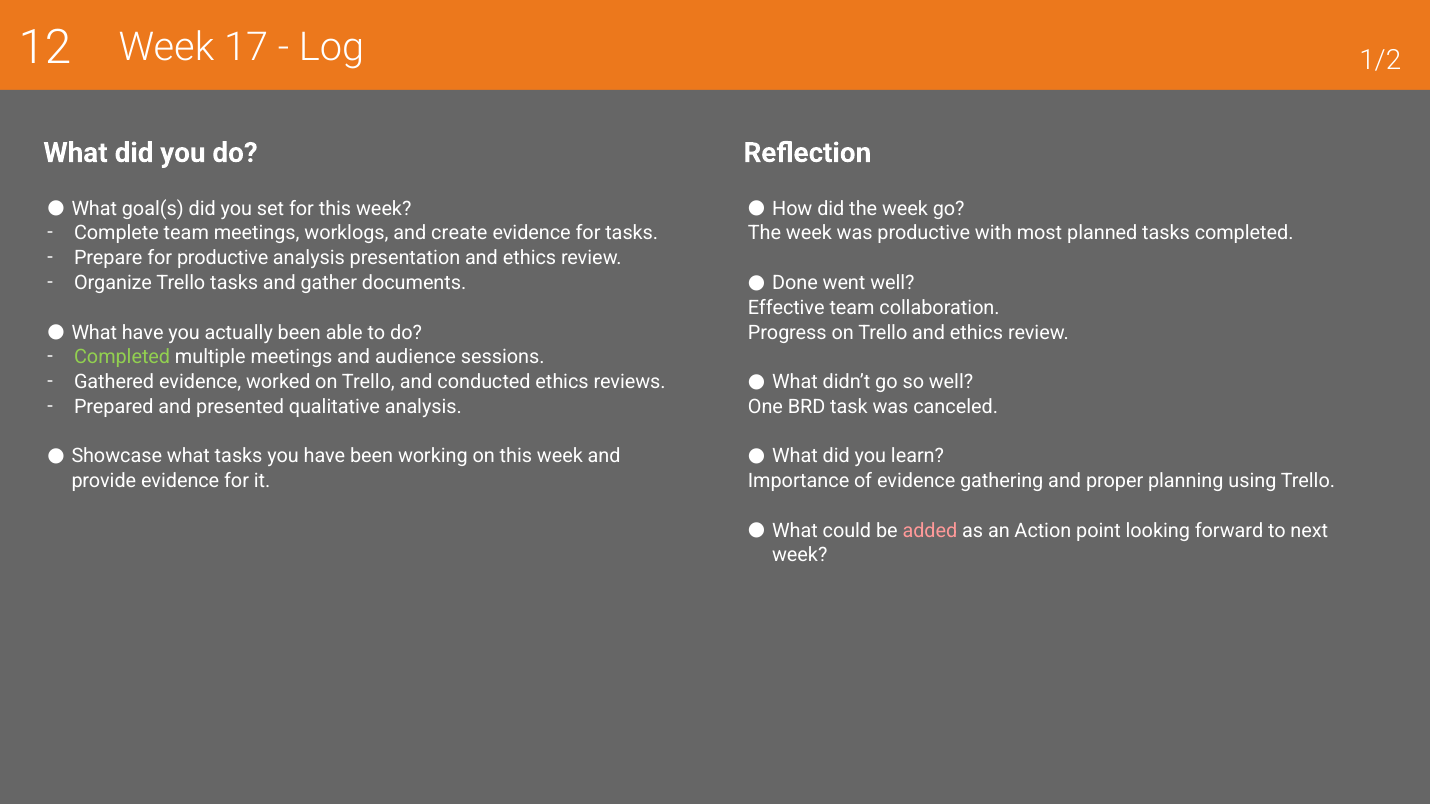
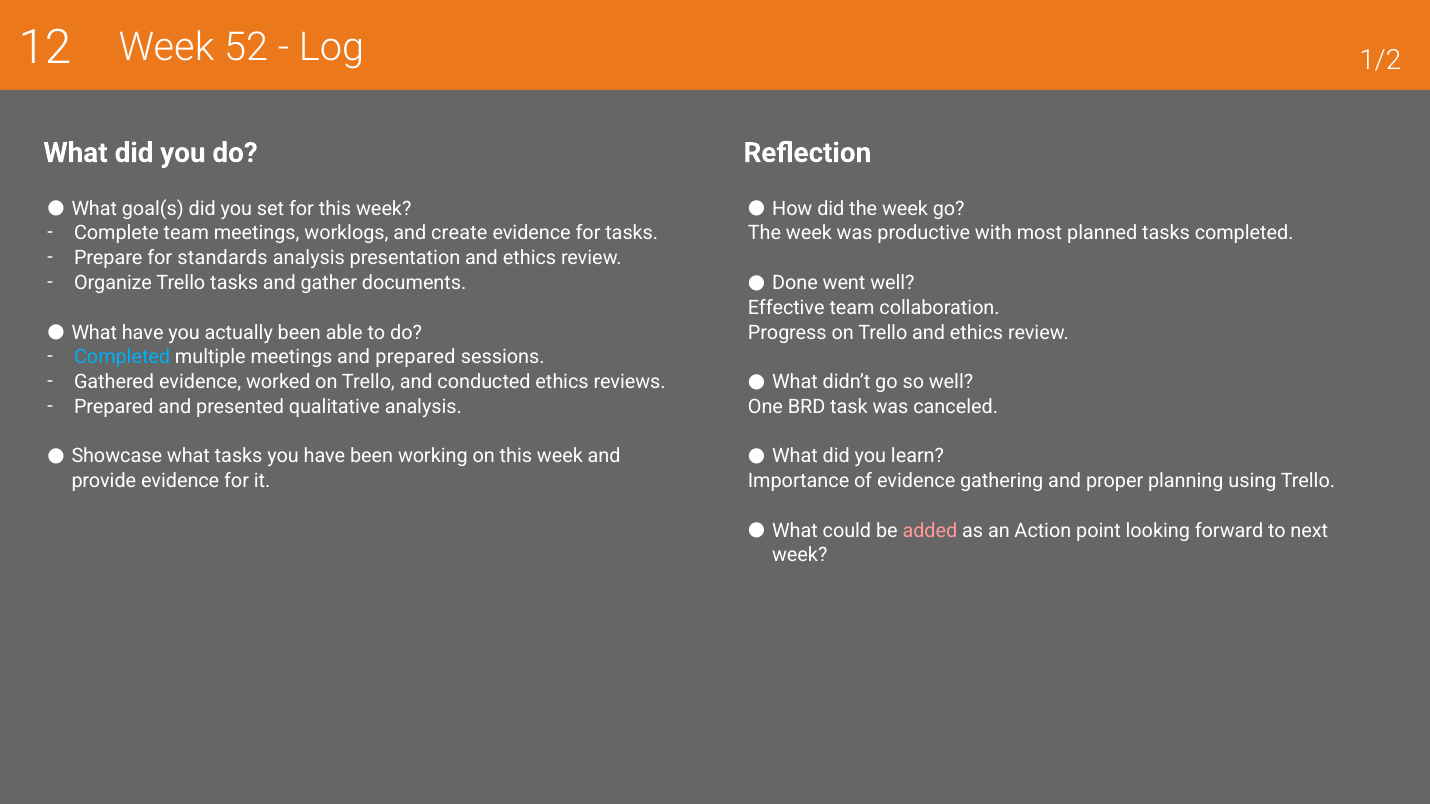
17: 17 -> 52 (246, 48)
for productive: productive -> standards (223, 258)
Completed colour: light green -> light blue (122, 357)
and audience: audience -> prepared (415, 357)
